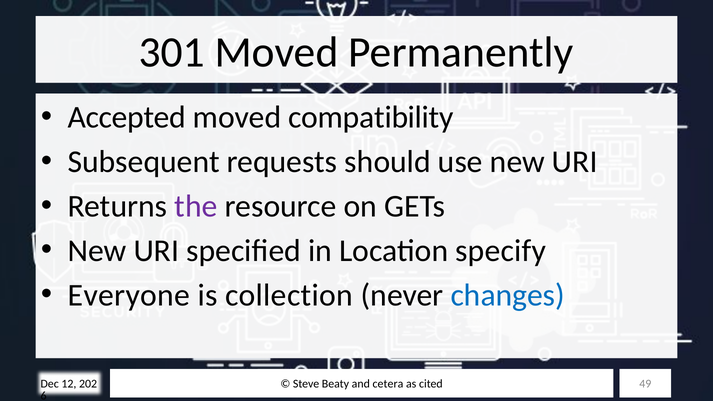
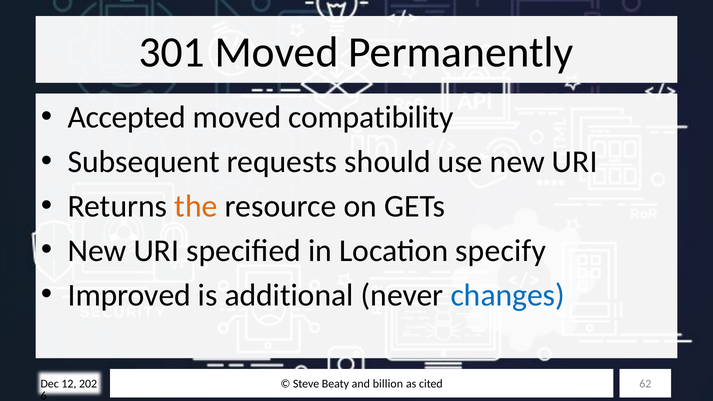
the colour: purple -> orange (196, 206)
Everyone: Everyone -> Improved (129, 295)
collection: collection -> additional (289, 295)
cetera: cetera -> billion (388, 384)
49: 49 -> 62 (645, 384)
